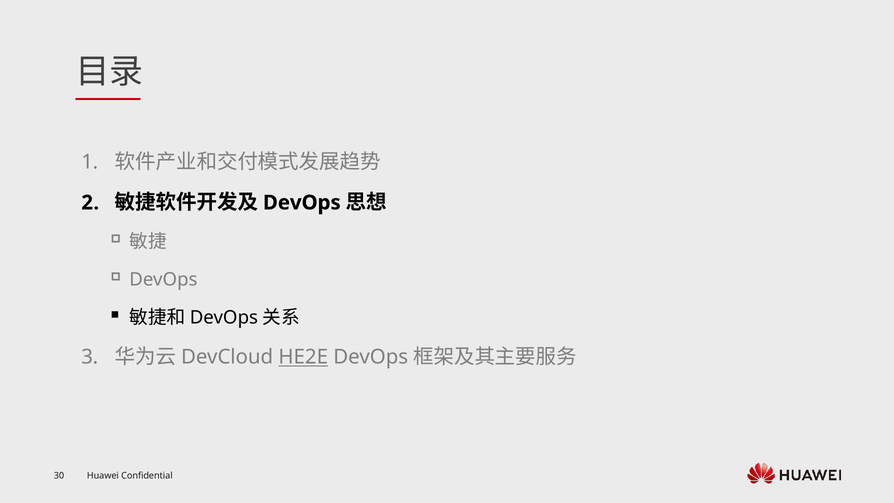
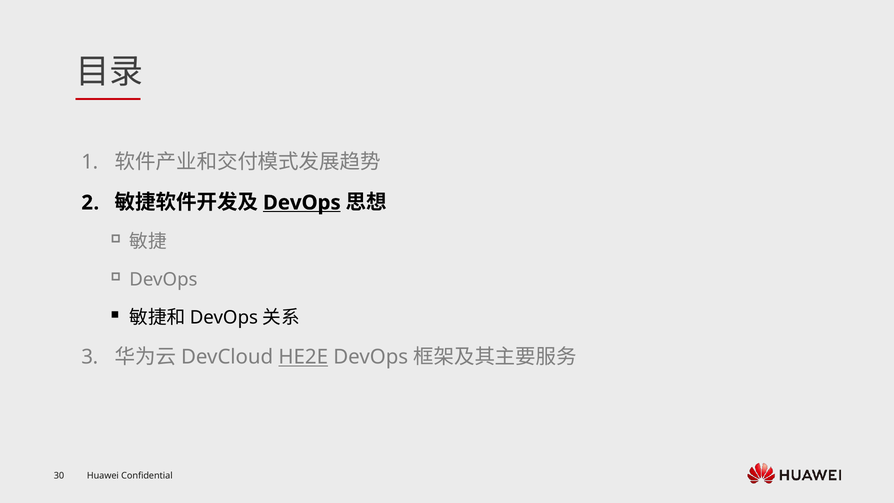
DevOps underline: none -> present (302, 203)
